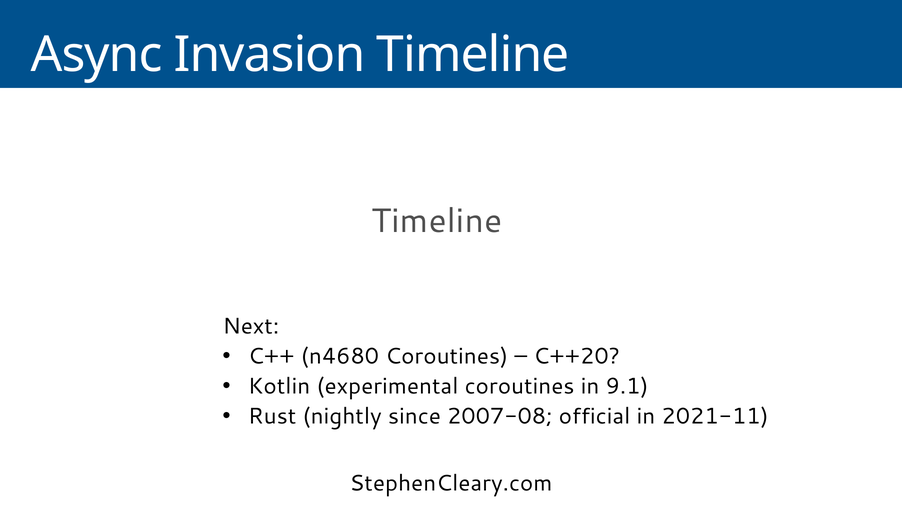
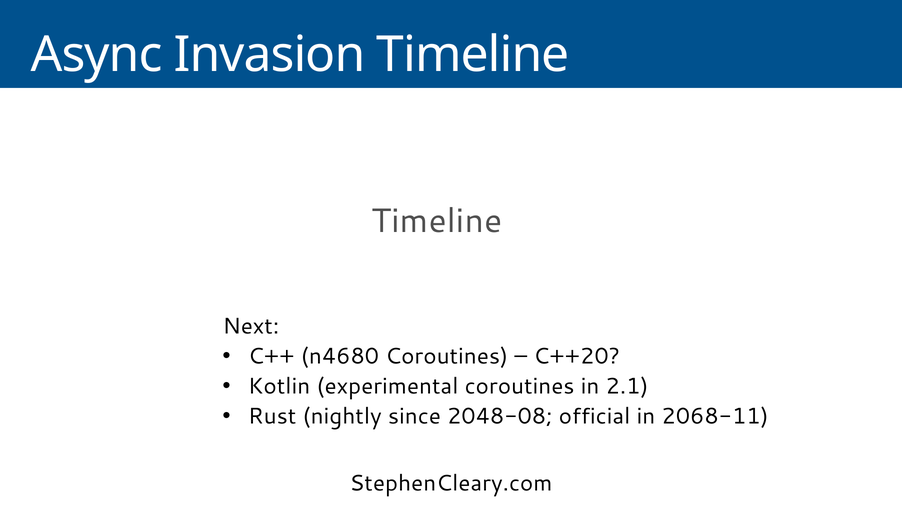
9.1: 9.1 -> 2.1 (627, 387)
2007-08: 2007-08 -> 2048-08 (500, 417)
2021-11: 2021-11 -> 2068-11 (715, 417)
